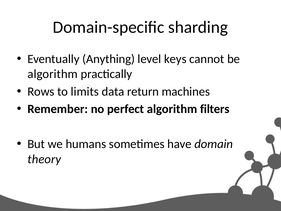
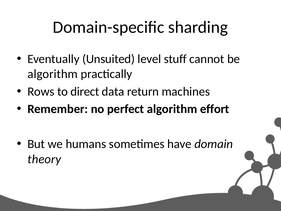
Anything: Anything -> Unsuited (109, 59)
keys: keys -> stuff (175, 59)
limits: limits -> direct (85, 91)
filters: filters -> effort (215, 109)
